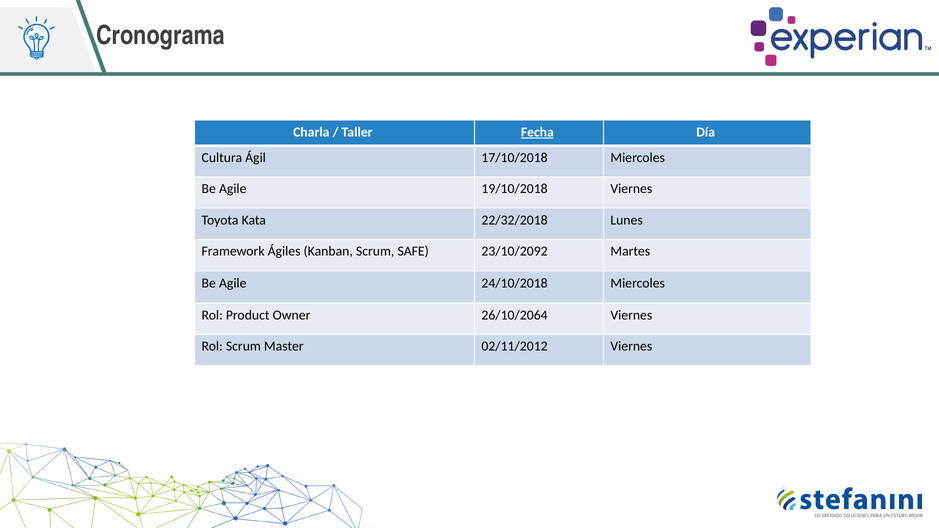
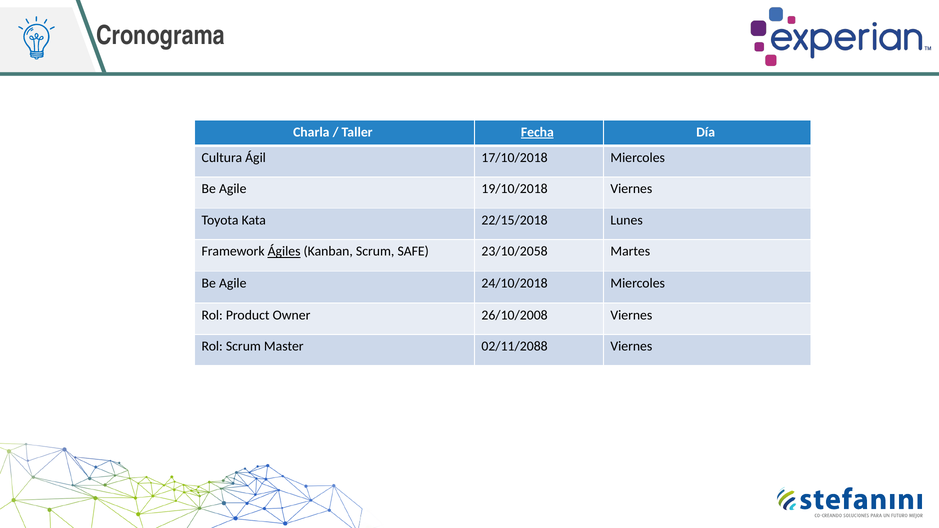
22/32/2018: 22/32/2018 -> 22/15/2018 (515, 220)
Ágiles underline: none -> present (284, 252)
23/10/2092: 23/10/2092 -> 23/10/2058 (515, 252)
26/10/2064: 26/10/2064 -> 26/10/2008 (515, 315)
02/11/2012: 02/11/2012 -> 02/11/2088 (515, 347)
